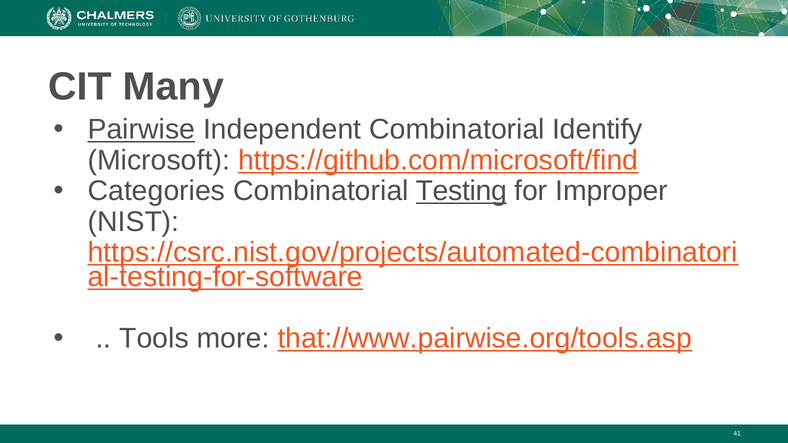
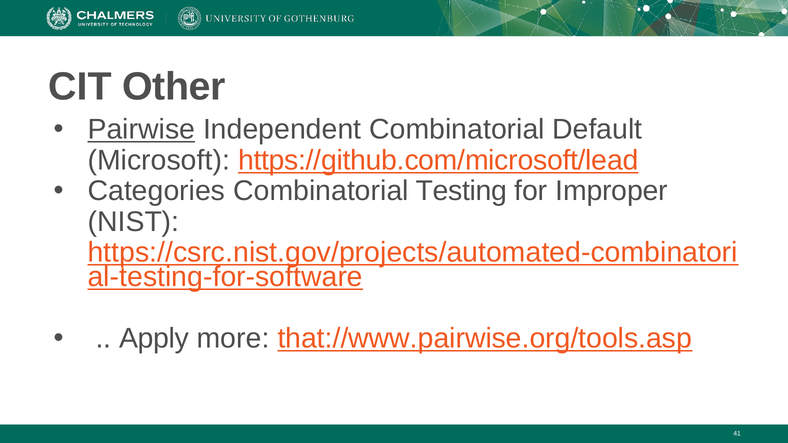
Many: Many -> Other (174, 87)
Identify: Identify -> Default (597, 130)
https://github.com/microsoft/find: https://github.com/microsoft/find -> https://github.com/microsoft/lead (438, 160)
Testing underline: present -> none (461, 191)
Tools: Tools -> Apply (154, 338)
